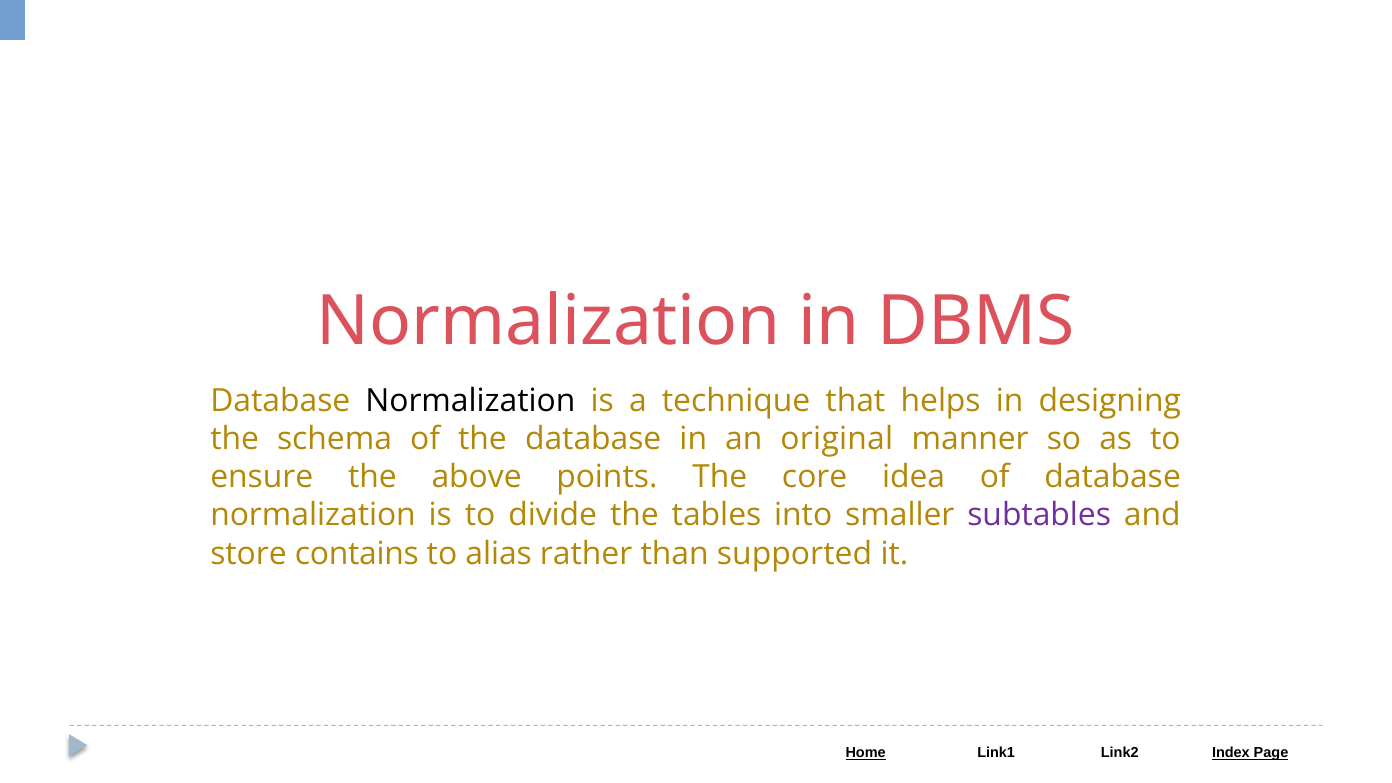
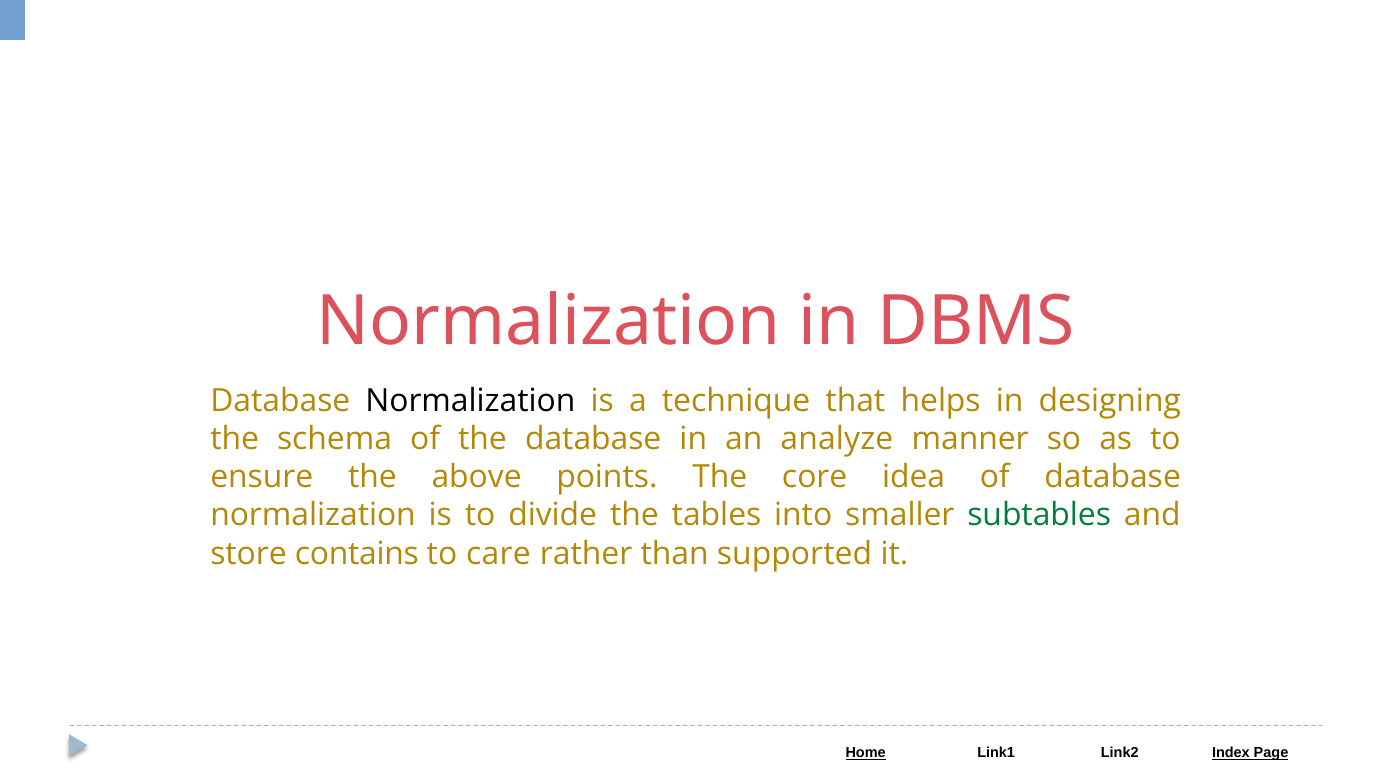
original: original -> analyze (837, 439)
subtables colour: purple -> green (1039, 515)
alias: alias -> care (498, 554)
